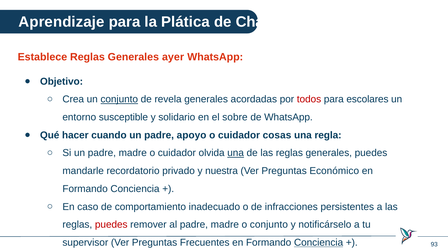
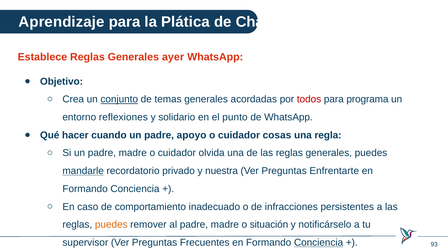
revela: revela -> temas (168, 99)
escolares: escolares -> programa (367, 99)
susceptible: susceptible -> reflexiones (123, 117)
sobre: sobre -> punto (235, 117)
una underline: present -> none (236, 153)
mandarle underline: none -> present (83, 171)
Económico: Económico -> Enfrentarte (334, 171)
puedes colour: red -> orange (111, 225)
o conjunto: conjunto -> situación (269, 225)
